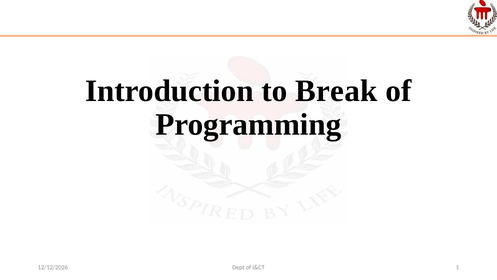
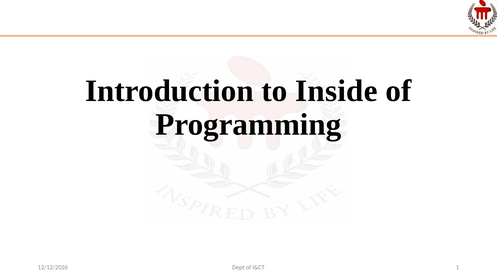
Break: Break -> Inside (336, 91)
